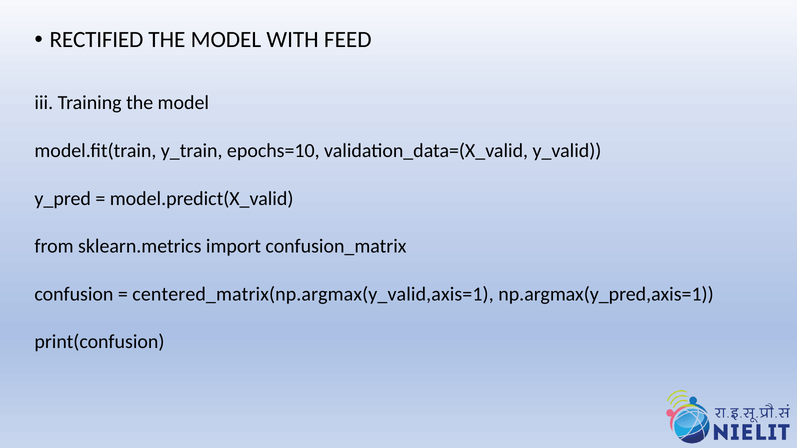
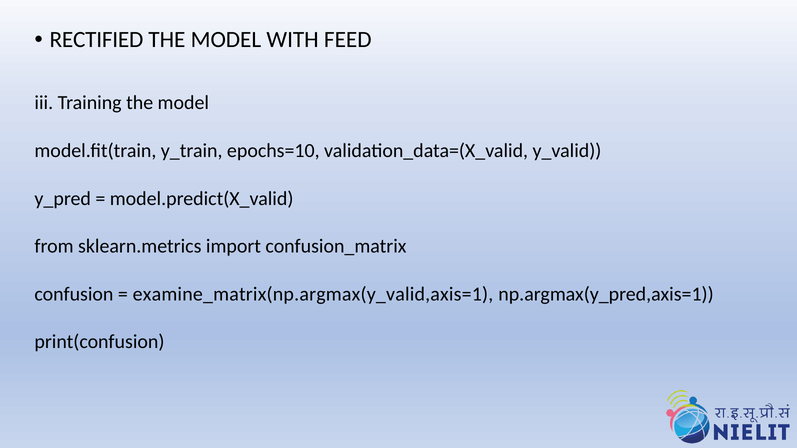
centered_matrix(np.argmax(y_valid,axis=1: centered_matrix(np.argmax(y_valid,axis=1 -> examine_matrix(np.argmax(y_valid,axis=1 (313, 294)
